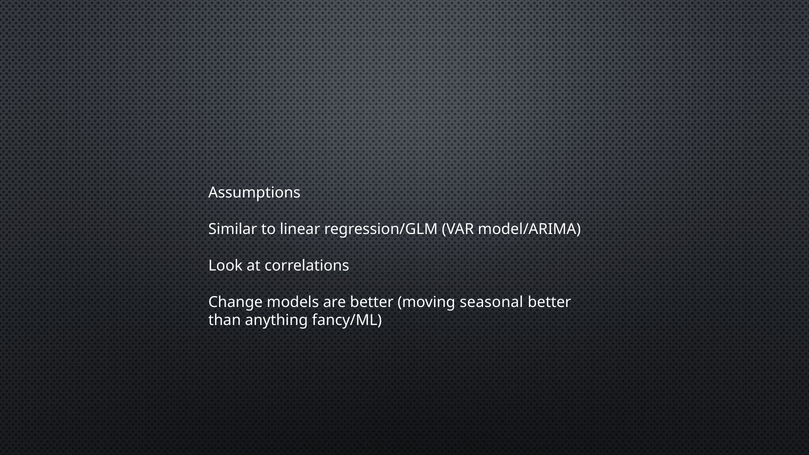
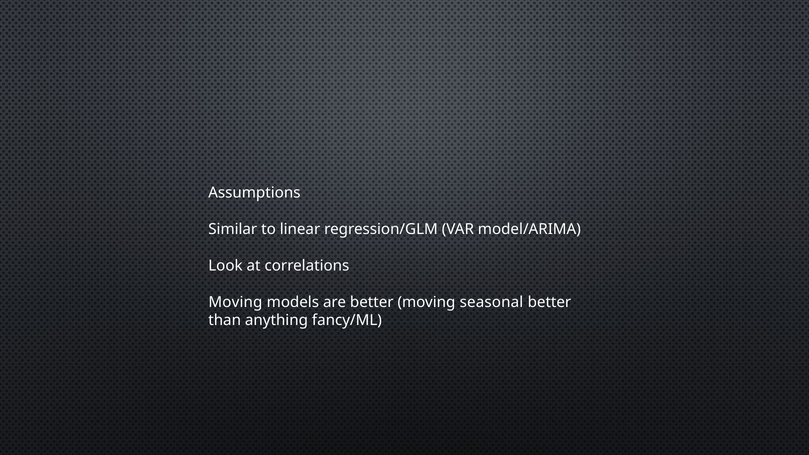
Change: Change -> Moving (235, 302)
